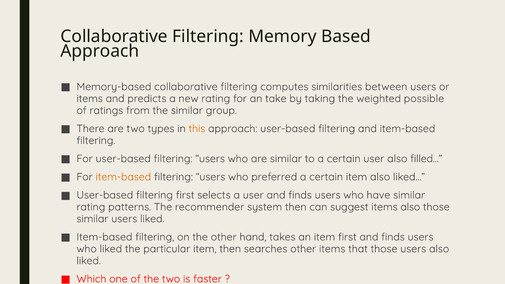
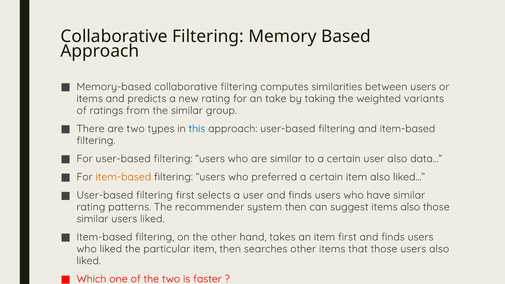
possible: possible -> variants (424, 99)
this colour: orange -> blue (197, 129)
filled…: filled… -> data… (426, 159)
